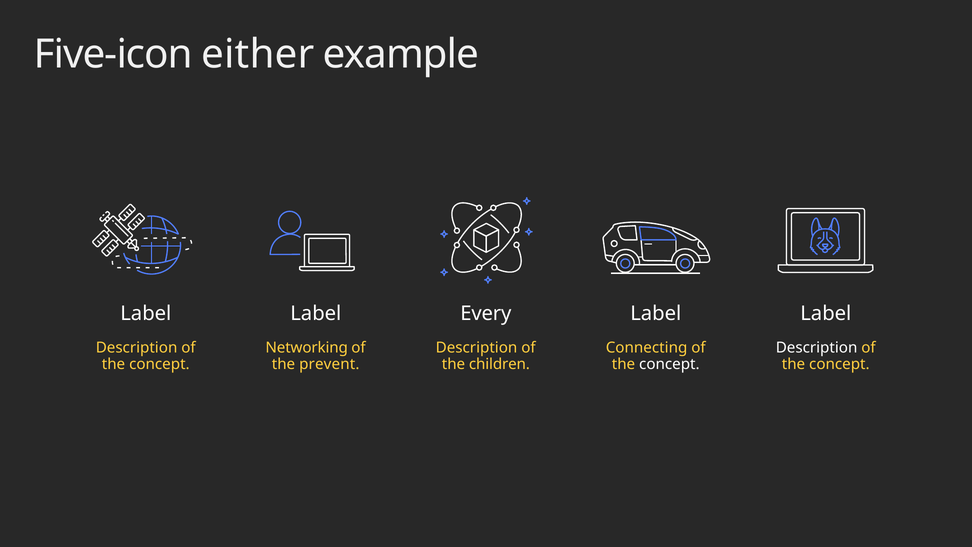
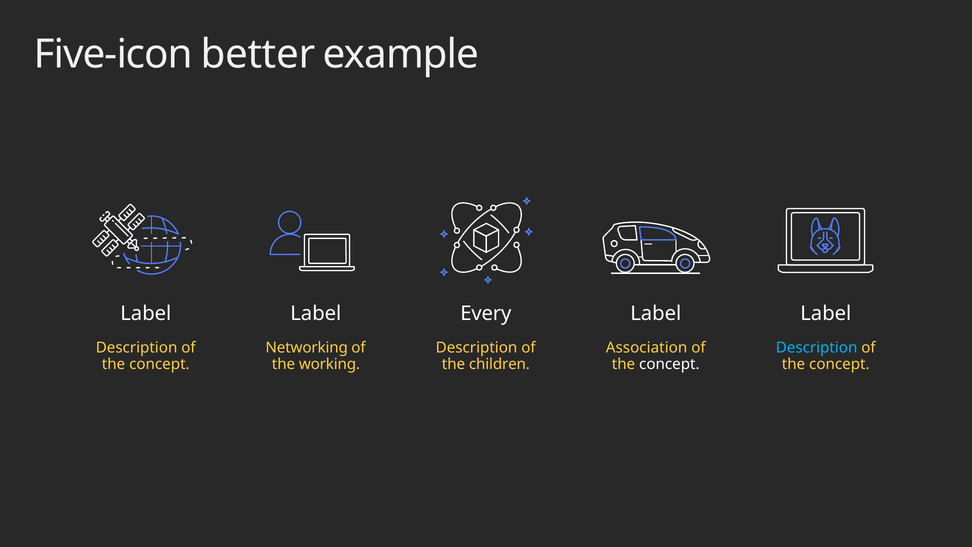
either: either -> better (258, 54)
Connecting: Connecting -> Association (647, 348)
Description colour: white -> light blue (817, 348)
prevent: prevent -> working (329, 364)
